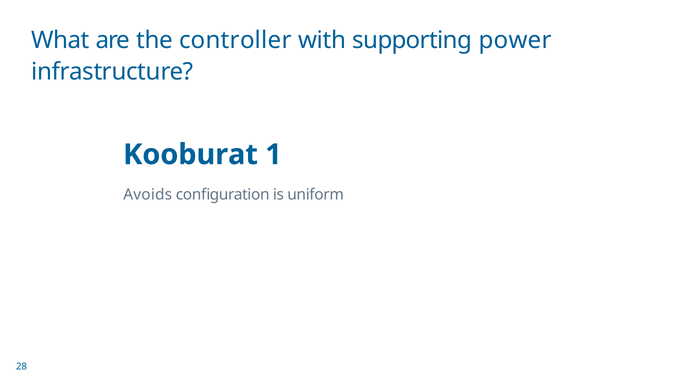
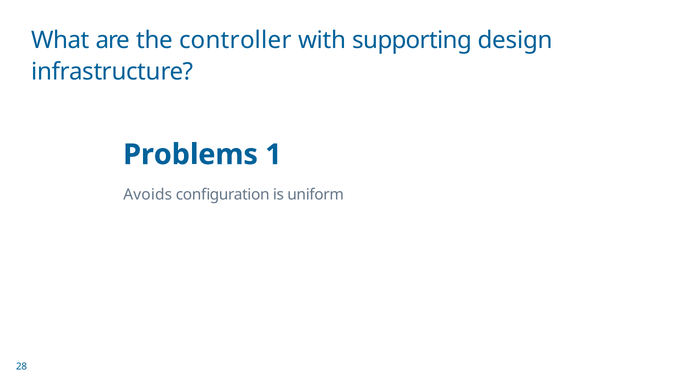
power: power -> design (515, 40)
Kooburat: Kooburat -> Problems (191, 155)
